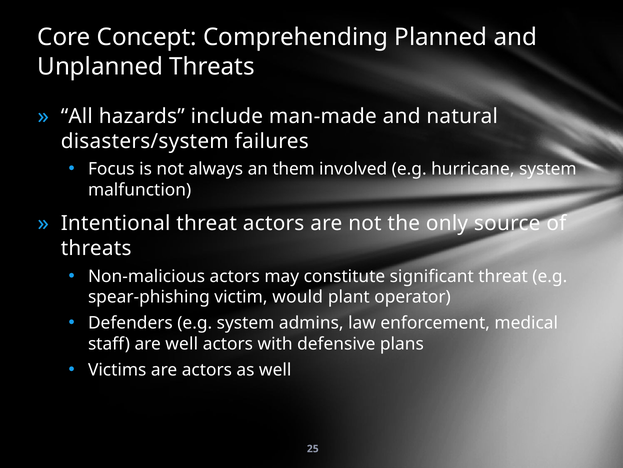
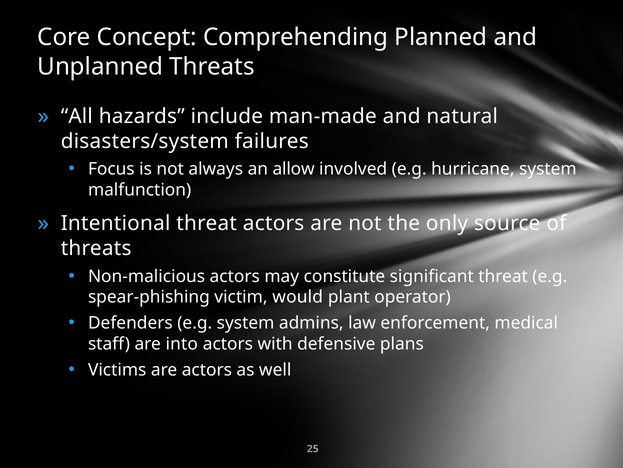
them: them -> allow (294, 169)
are well: well -> into (182, 343)
